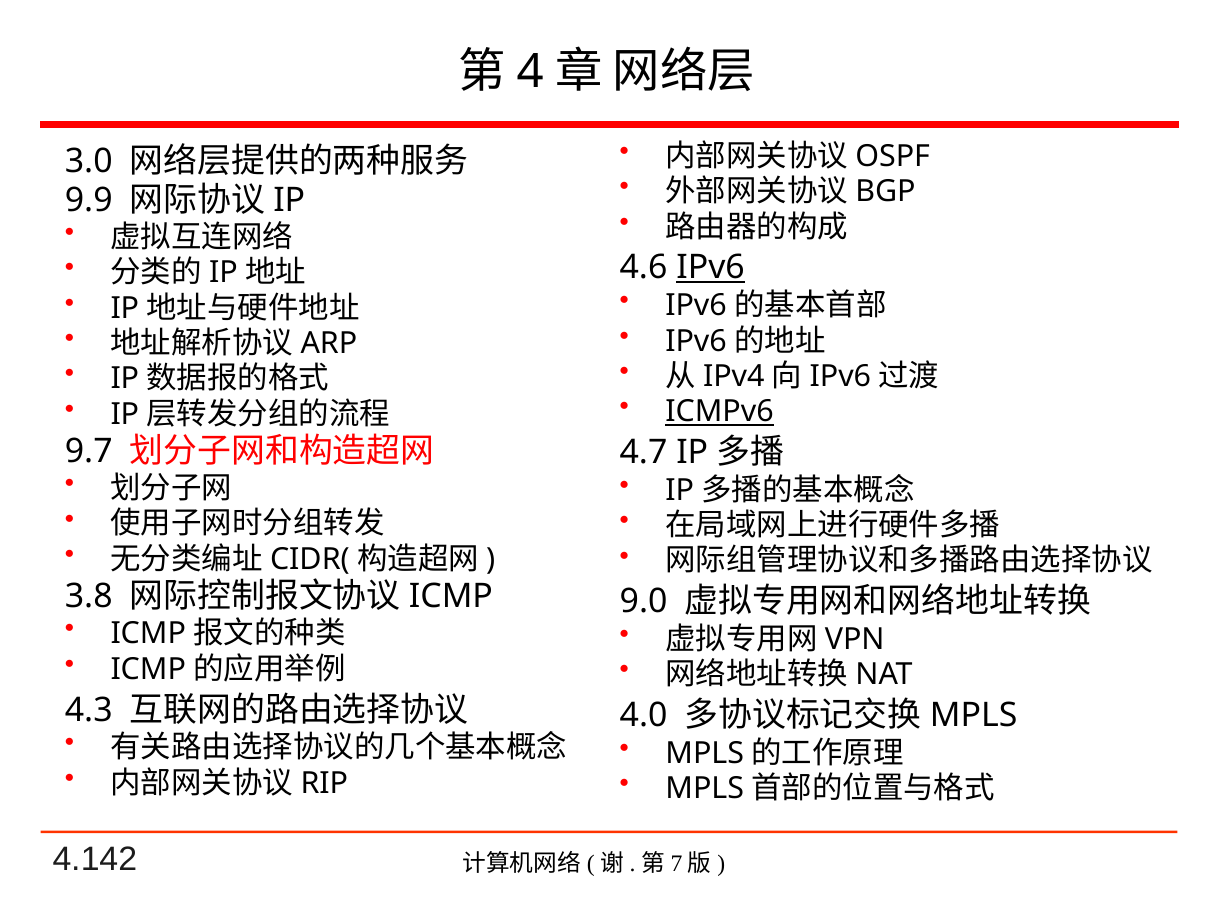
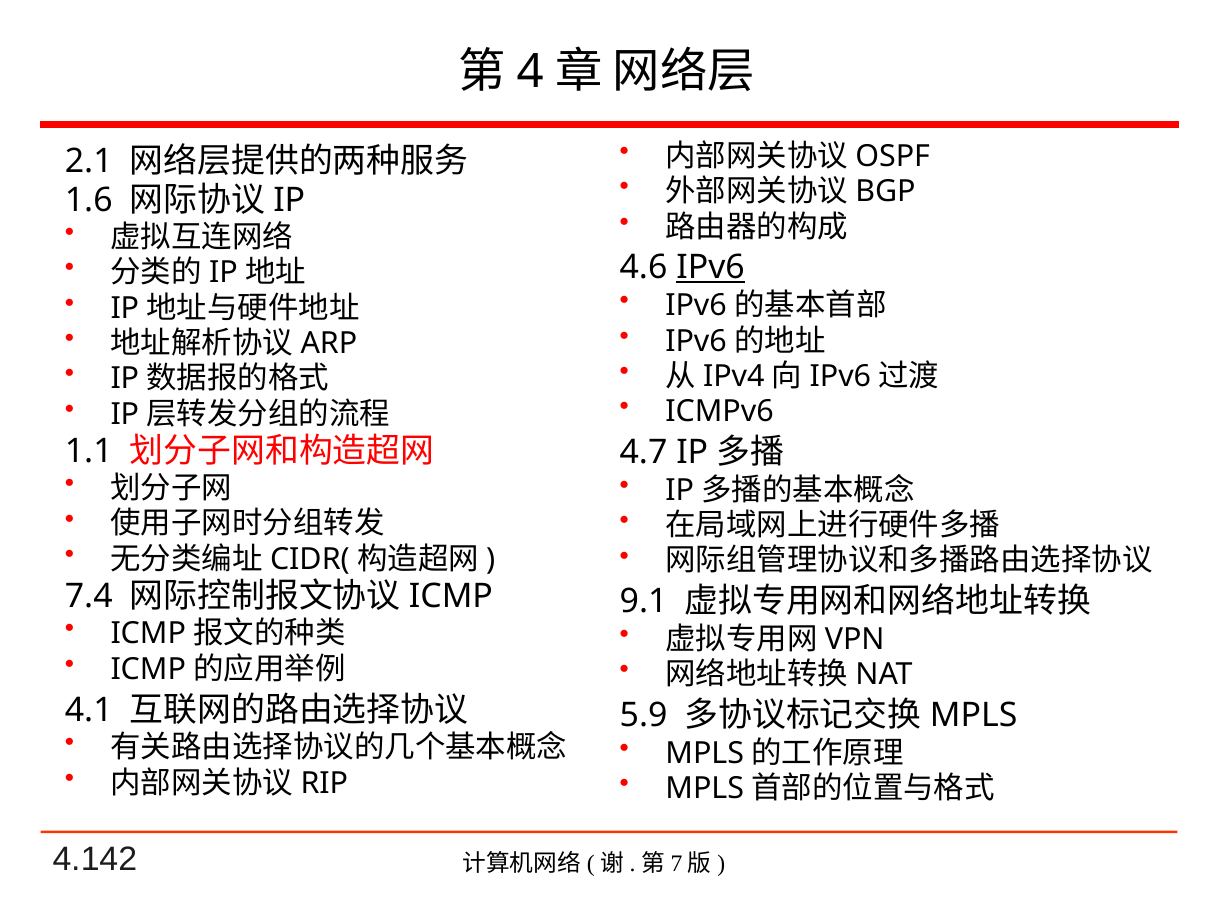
3.0: 3.0 -> 2.1 (89, 161)
9.9: 9.9 -> 1.6 (89, 200)
ICMPv6 underline: present -> none (720, 412)
9.7: 9.7 -> 1.1 (89, 452)
3.8: 3.8 -> 7.4 (89, 597)
9.0: 9.0 -> 9.1 (644, 602)
4.3: 4.3 -> 4.1 (89, 710)
4.0: 4.0 -> 5.9 (644, 716)
